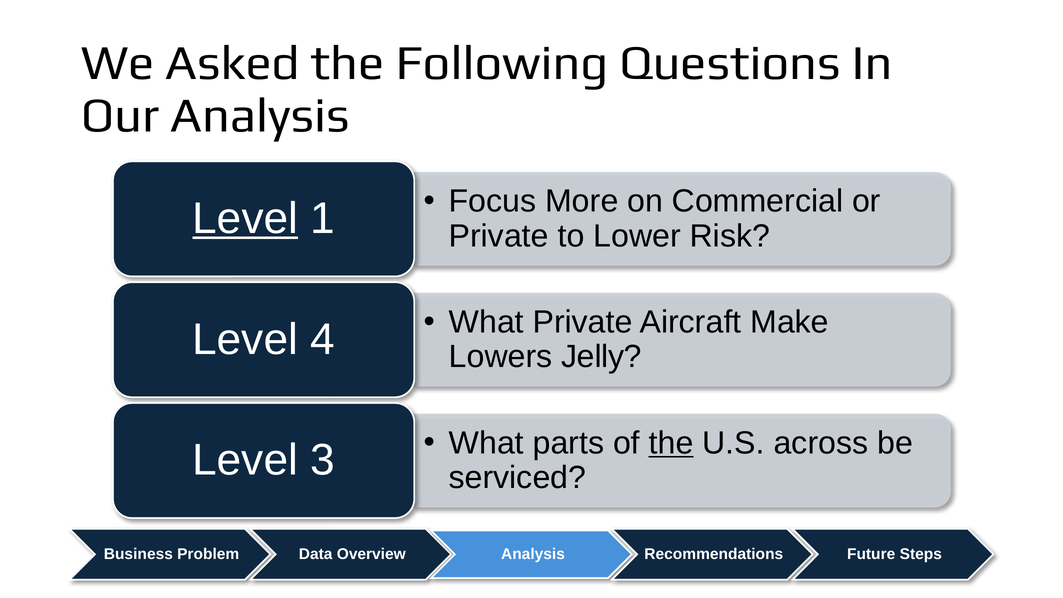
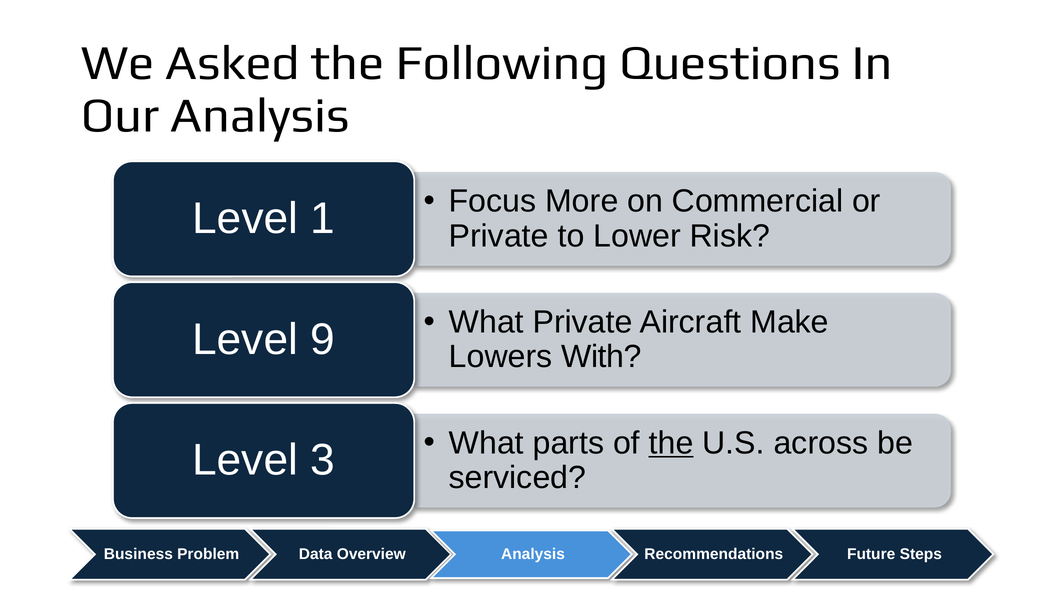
Level underline: present -> none (245, 219)
4: 4 -> 9 (323, 339)
Jelly: Jelly -> With (601, 357)
